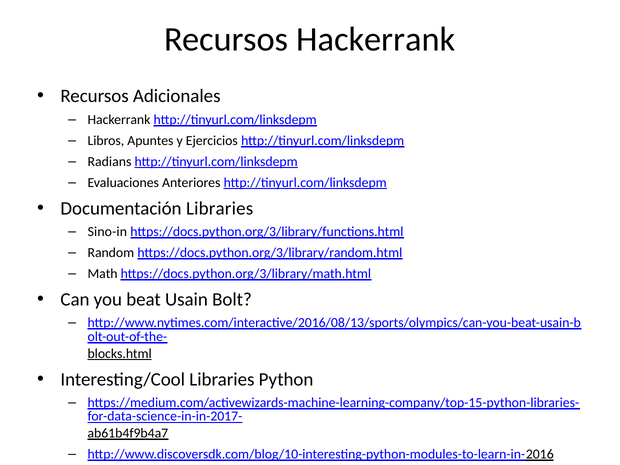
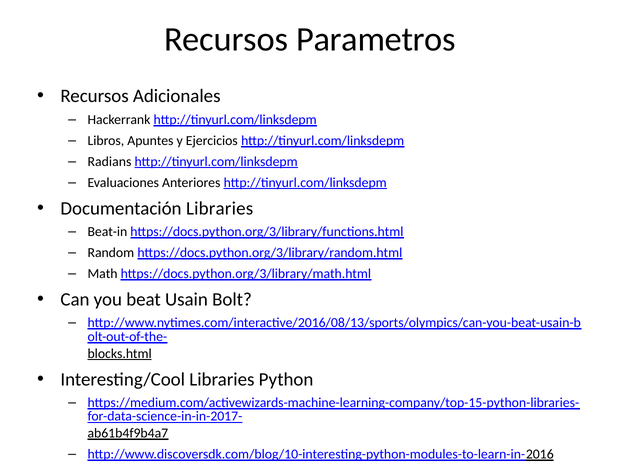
Recursos Hackerrank: Hackerrank -> Parametros (376, 40)
Sino-in: Sino-in -> Beat-in (107, 232)
